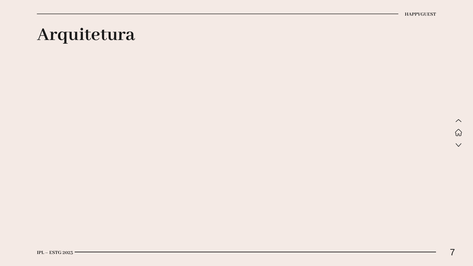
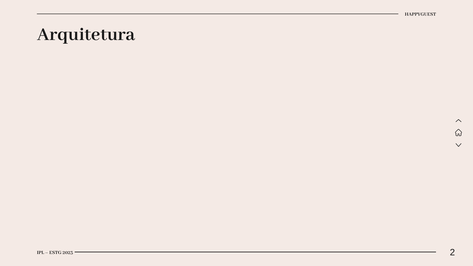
7: 7 -> 2 (452, 253)
